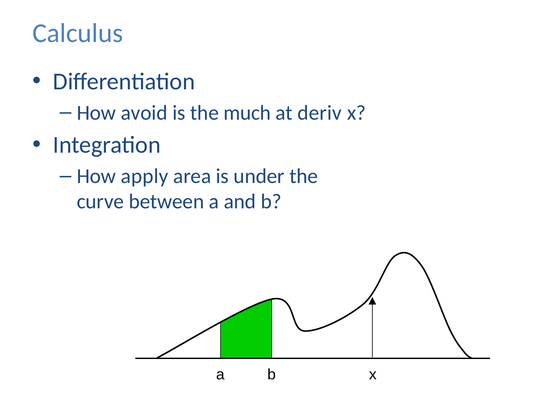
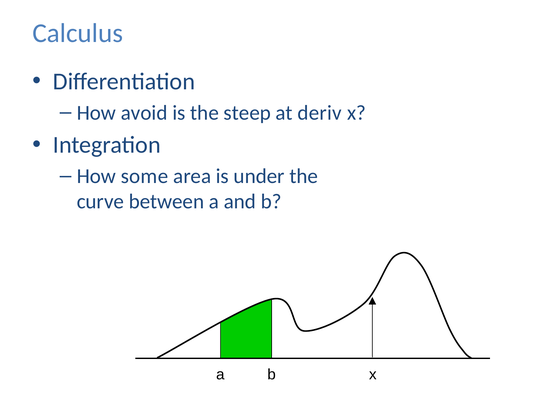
much: much -> steep (247, 113)
apply: apply -> some (145, 176)
